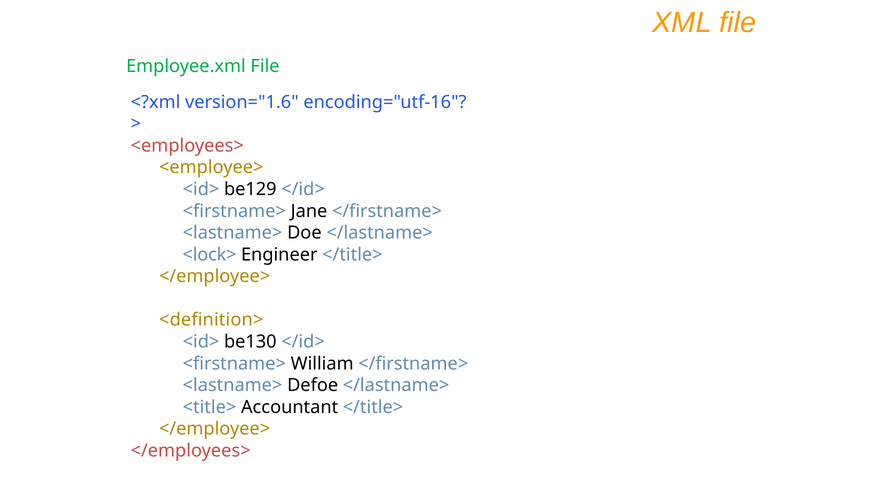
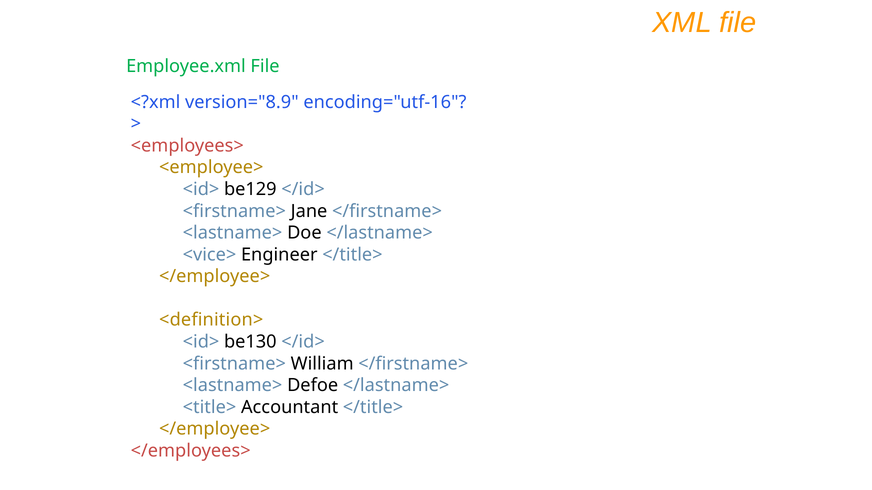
version="1.6: version="1.6 -> version="8.9 (242, 102)
<lock>: <lock> -> <vice> (210, 255)
